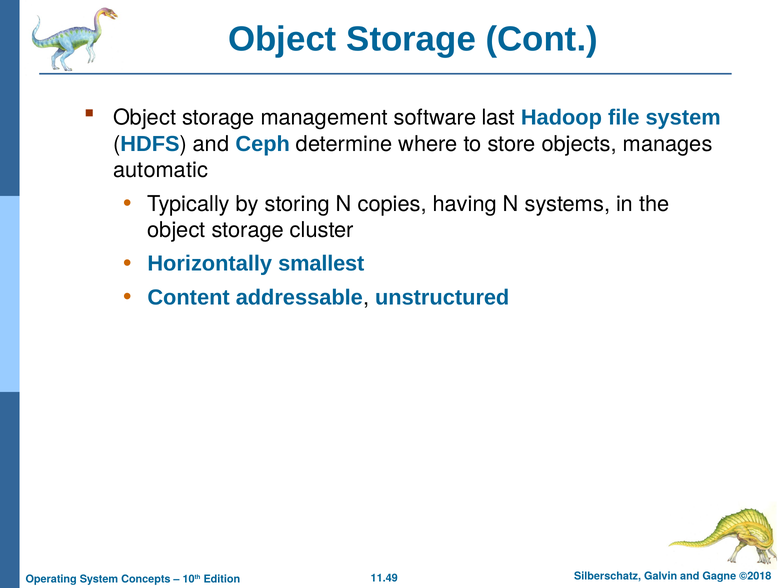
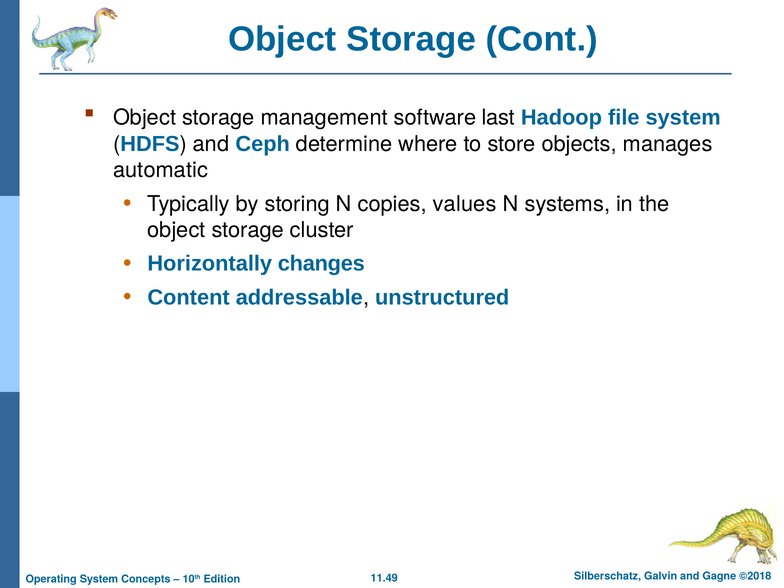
having: having -> values (465, 204)
smallest: smallest -> changes (321, 264)
